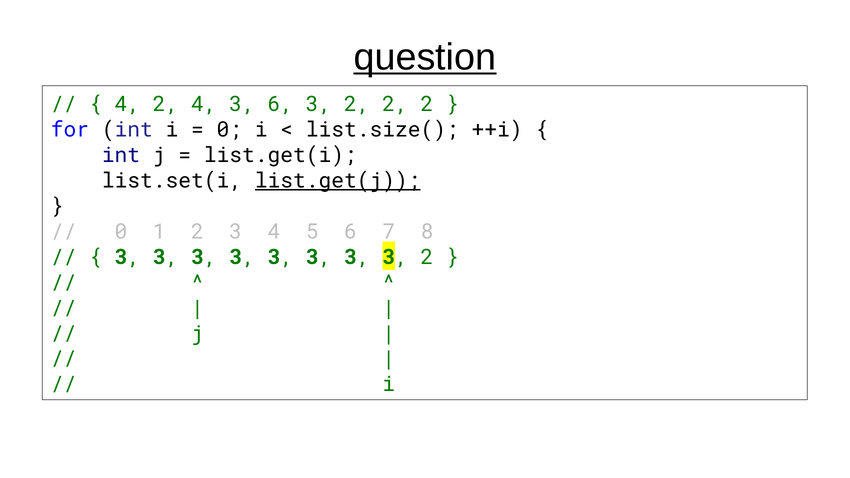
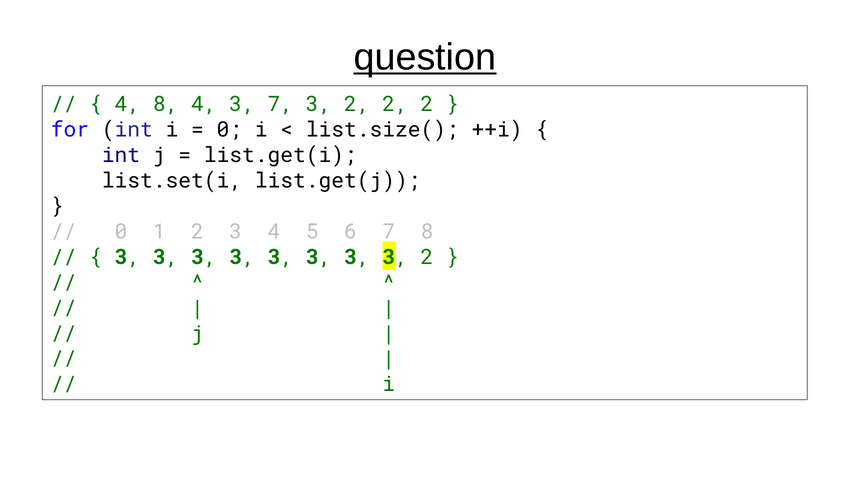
4 2: 2 -> 8 (166, 104)
3 6: 6 -> 7 (280, 104)
list.get(j underline: present -> none (338, 181)
